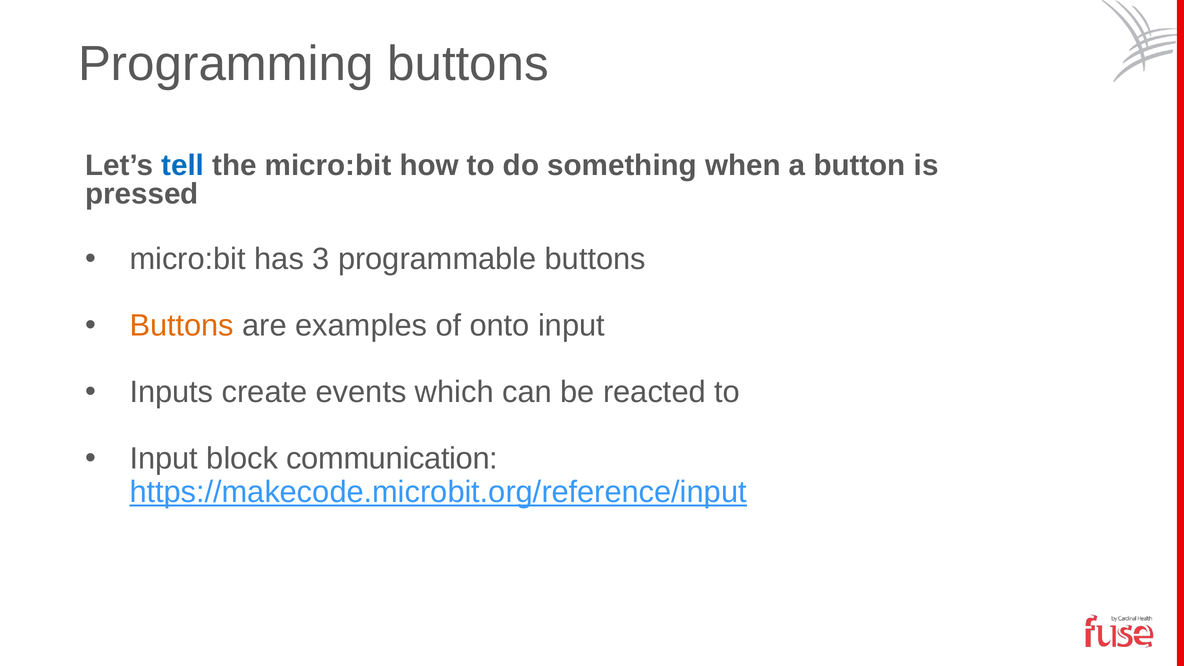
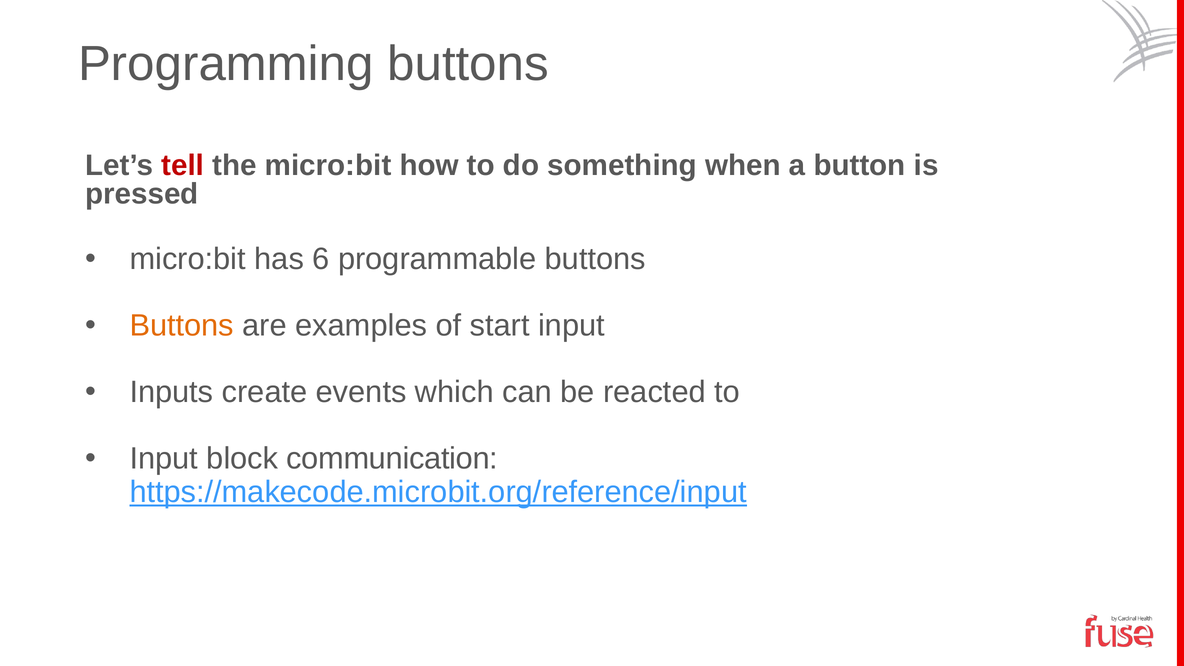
tell colour: blue -> red (183, 166)
3: 3 -> 6 (321, 259)
onto: onto -> start (500, 326)
